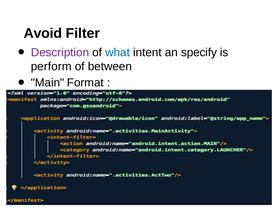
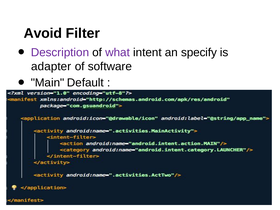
what colour: blue -> purple (118, 52)
perform: perform -> adapter (51, 66)
between: between -> software (110, 66)
Format: Format -> Default (85, 83)
